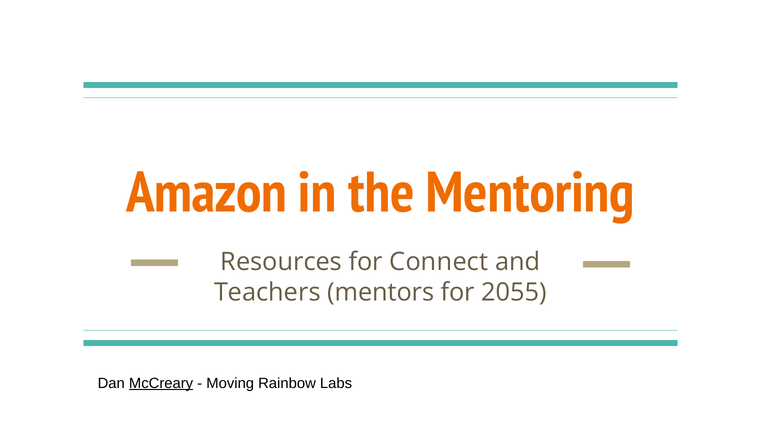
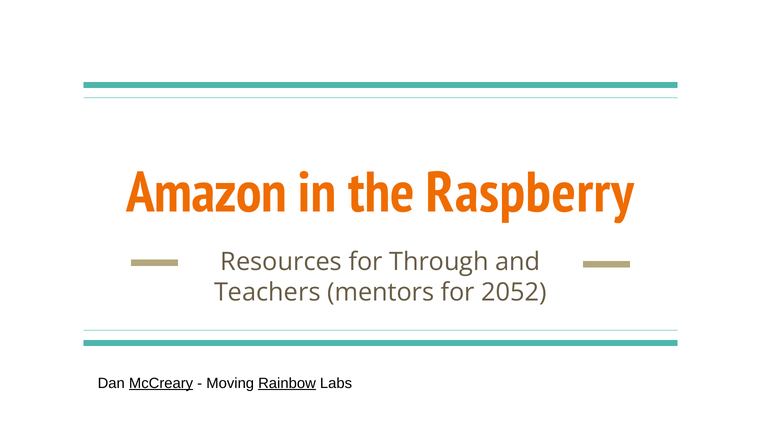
Mentoring: Mentoring -> Raspberry (530, 193)
Connect: Connect -> Through (439, 262)
2055: 2055 -> 2052 (514, 292)
Rainbow underline: none -> present (287, 383)
